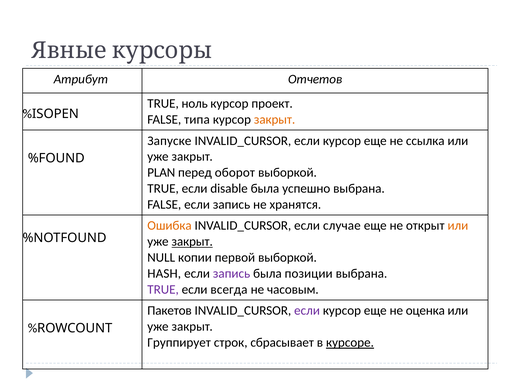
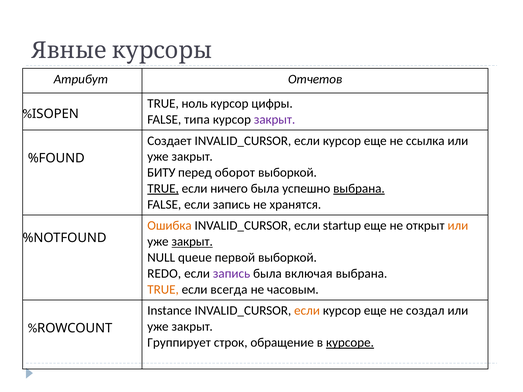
проект: проект -> цифры (272, 104)
закрыт colour: orange -> purple (275, 120)
Запуске: Запуске -> Создает (169, 141)
PLAN: PLAN -> БИТУ (161, 173)
TRUE underline: none -> present (163, 189)
disable: disable -> ничего (229, 189)
выбрана underline: none -> present (359, 189)
случае: случае -> startup (342, 226)
копии: копии -> queue (195, 258)
HASH: HASH -> REDO (164, 274)
позиции: позиции -> включая (309, 274)
TRUE colour: purple -> orange (163, 290)
Пакетов: Пакетов -> Instance (169, 311)
если colour: purple -> orange (307, 311)
оценка: оценка -> создал (425, 311)
сбрасывает: сбрасывает -> обращение (282, 343)
